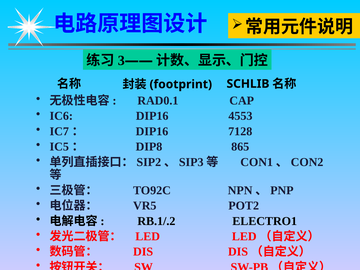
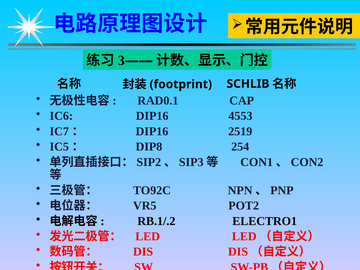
7128: 7128 -> 2519 (240, 131)
865: 865 -> 254 (240, 147)
